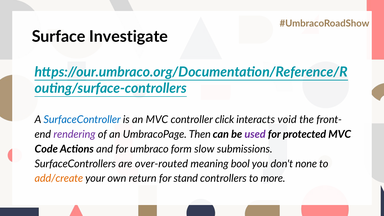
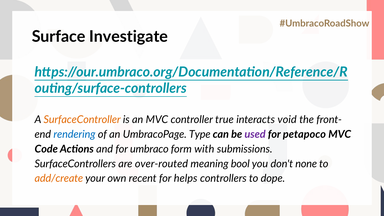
SurfaceController colour: blue -> orange (82, 120)
click: click -> true (224, 120)
rendering colour: purple -> blue (74, 134)
Then: Then -> Type (200, 134)
protected: protected -> petapoco (304, 134)
slow: slow -> with (204, 149)
return: return -> recent (143, 178)
stand: stand -> helps (186, 178)
more: more -> dope (273, 178)
